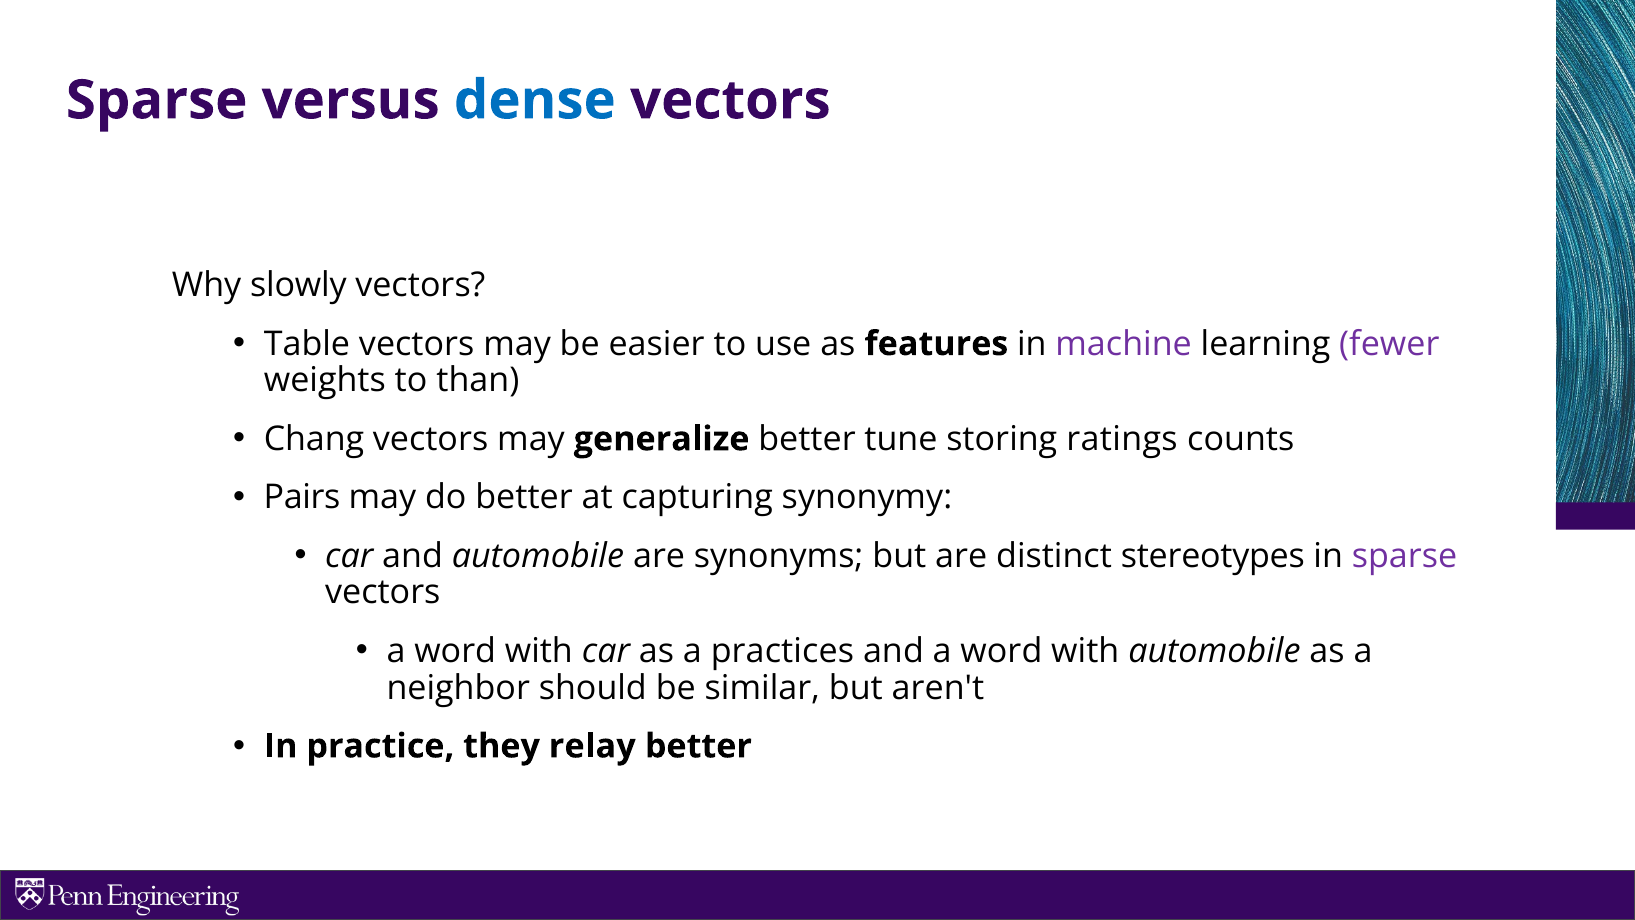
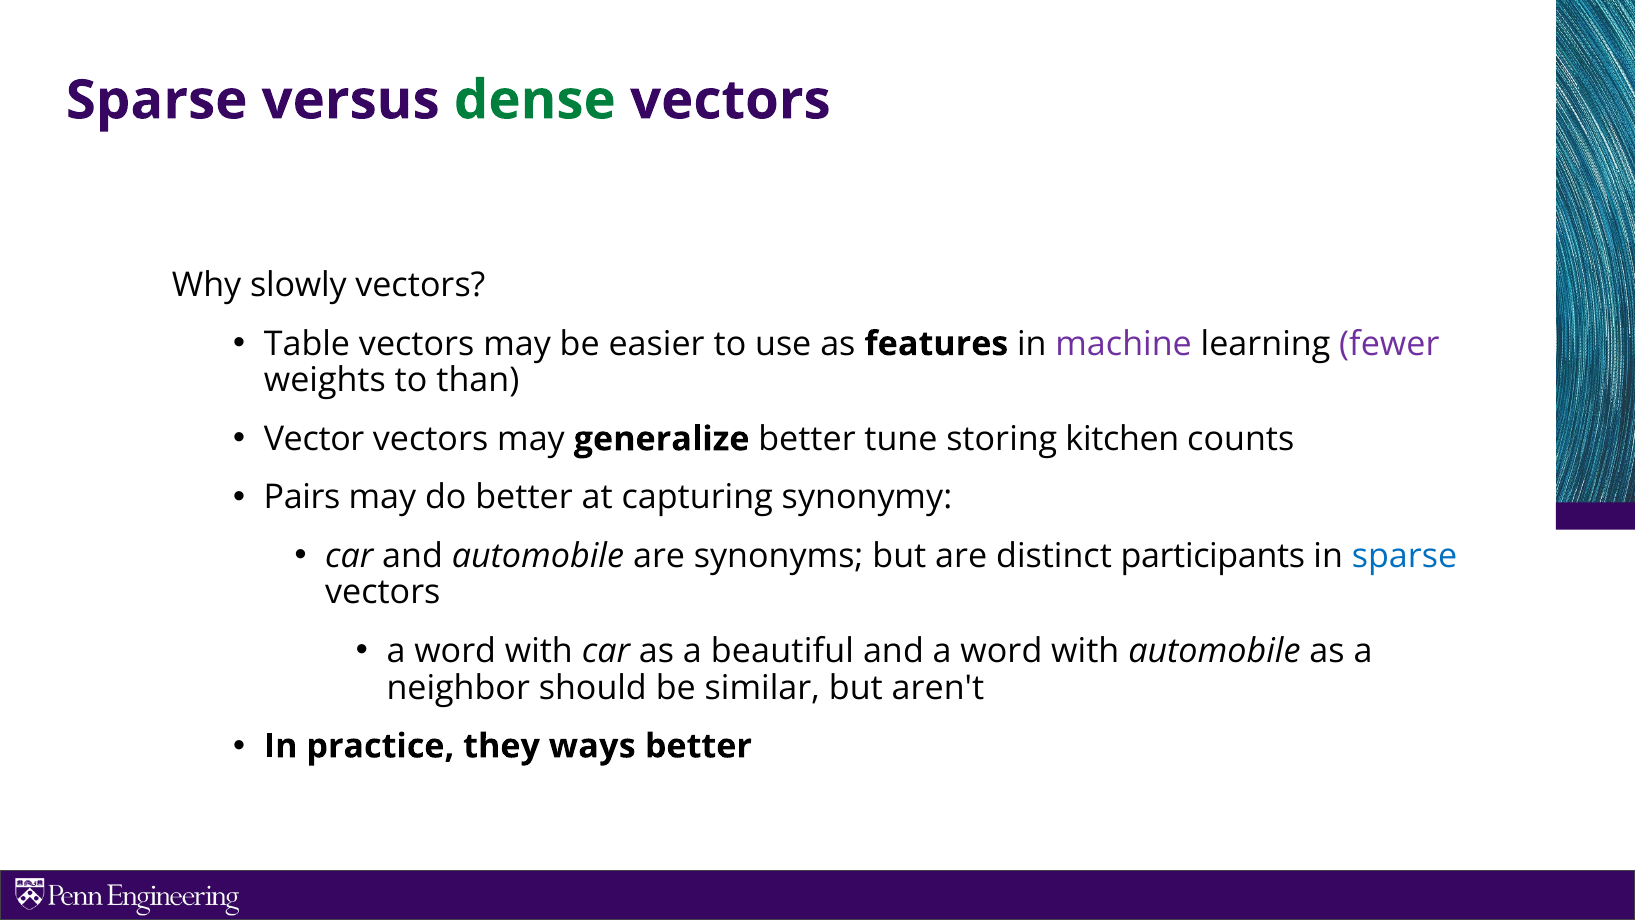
dense colour: blue -> green (535, 100)
Chang: Chang -> Vector (314, 439)
ratings: ratings -> kitchen (1122, 439)
stereotypes: stereotypes -> participants (1213, 556)
sparse colour: purple -> blue (1405, 556)
practices: practices -> beautiful (782, 651)
relay: relay -> ways (592, 746)
